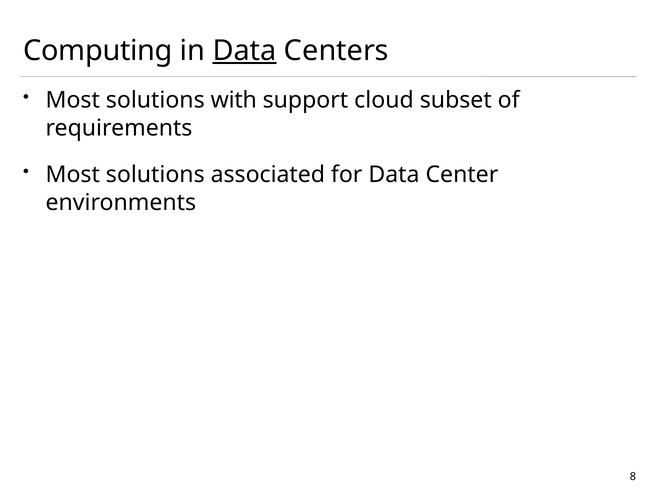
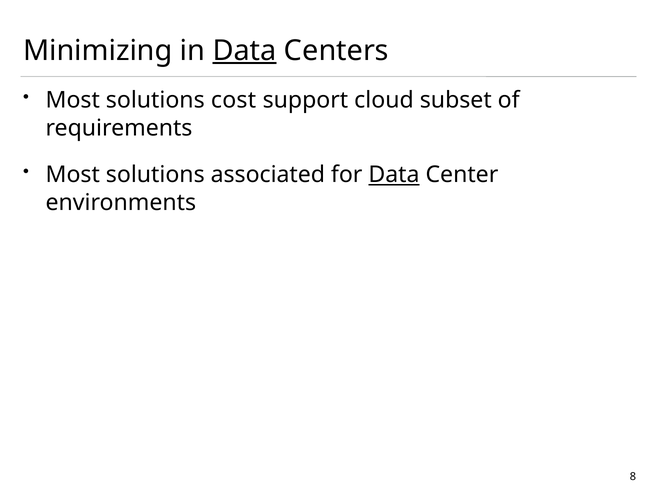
Computing: Computing -> Minimizing (98, 51)
with: with -> cost (234, 100)
Data underline: none -> present (394, 175)
